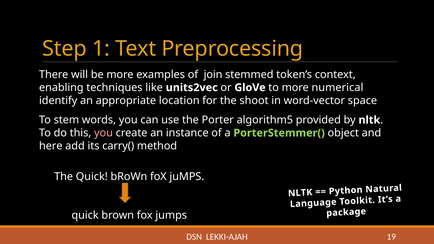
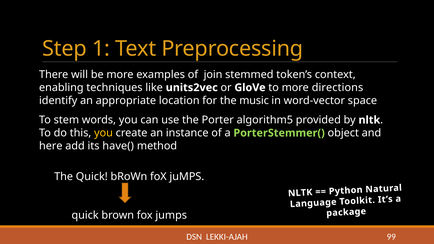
numerical: numerical -> directions (337, 88)
shoot: shoot -> music (254, 101)
you colour: pink -> yellow (104, 133)
carry(: carry( -> have( (118, 146)
19: 19 -> 99 (391, 237)
